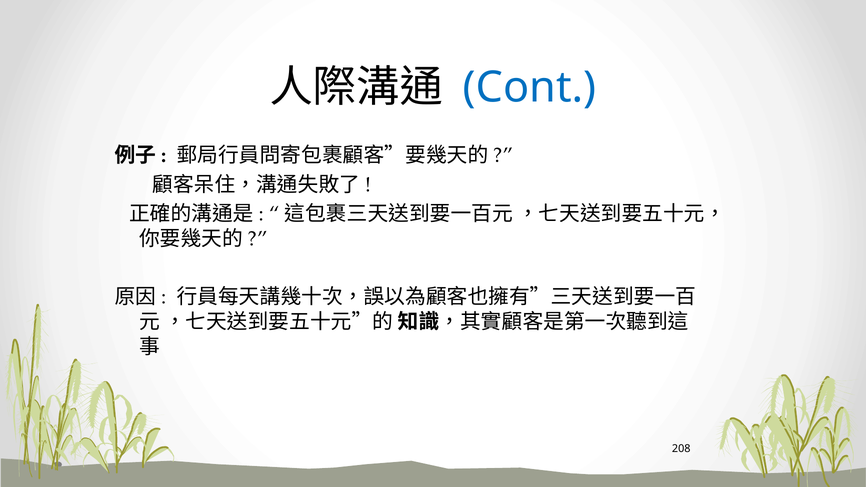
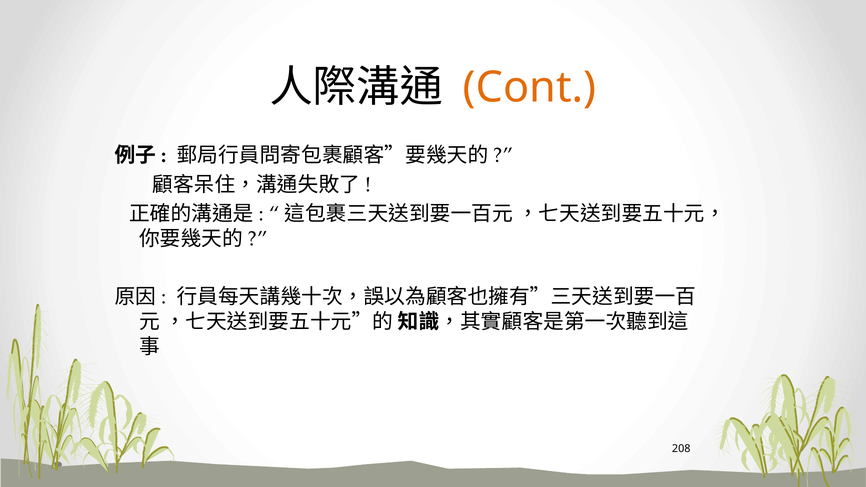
Cont colour: blue -> orange (530, 87)
